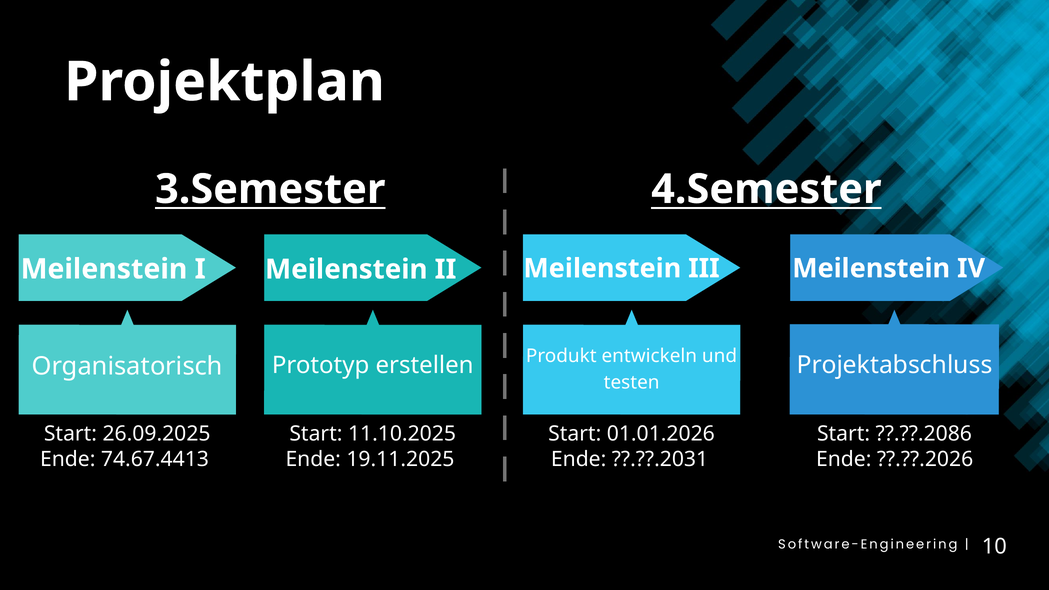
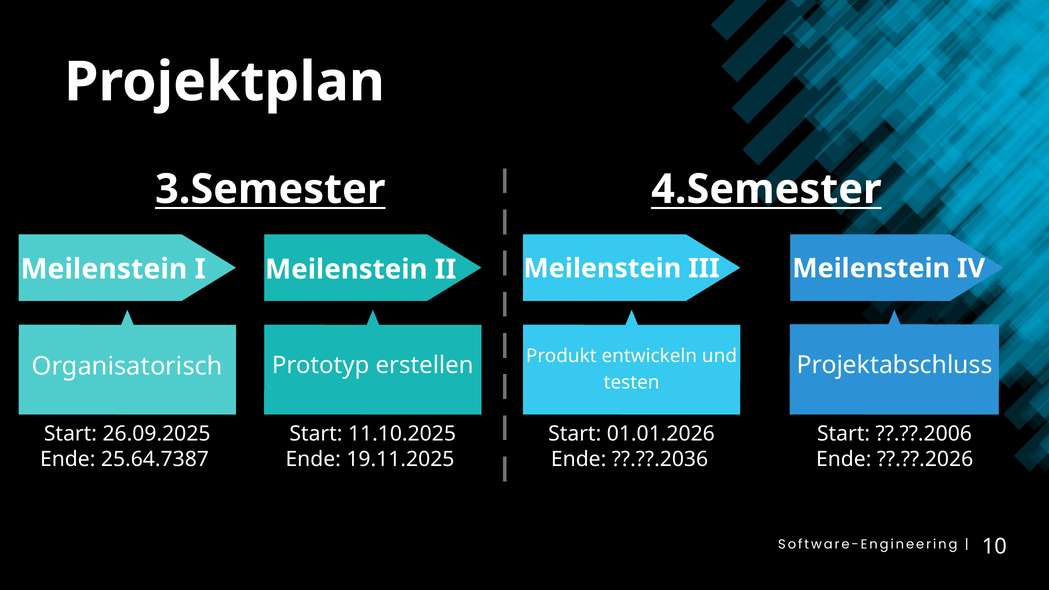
??.??.2086: ??.??.2086 -> ??.??.2006 (924, 434)
74.67.4413: 74.67.4413 -> 25.64.7387 (155, 459)
??.??.2031: ??.??.2031 -> ??.??.2036 (660, 459)
